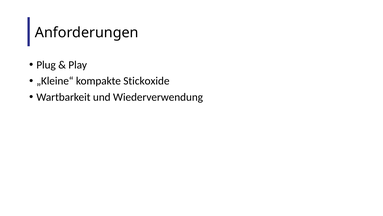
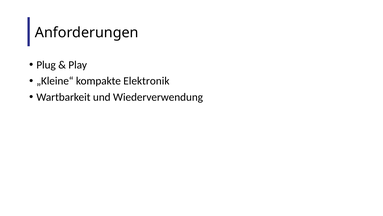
Stickoxide: Stickoxide -> Elektronik (146, 81)
